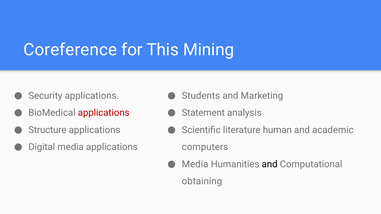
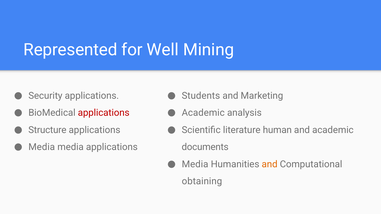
Coreference: Coreference -> Represented (70, 50)
This: This -> Well (163, 50)
Statement: Statement -> Academic (203, 113)
Digital: Digital -> Media (42, 147)
computers: computers -> documents (205, 147)
and colour: black -> orange (270, 164)
